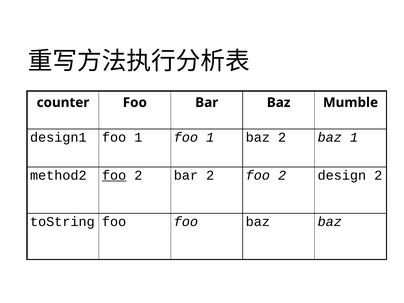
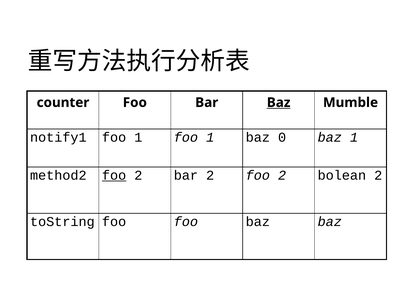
Baz underline: none -> present (279, 103)
design1: design1 -> notify1 (58, 137)
baz 2: 2 -> 0 (282, 137)
design: design -> bolean (342, 175)
